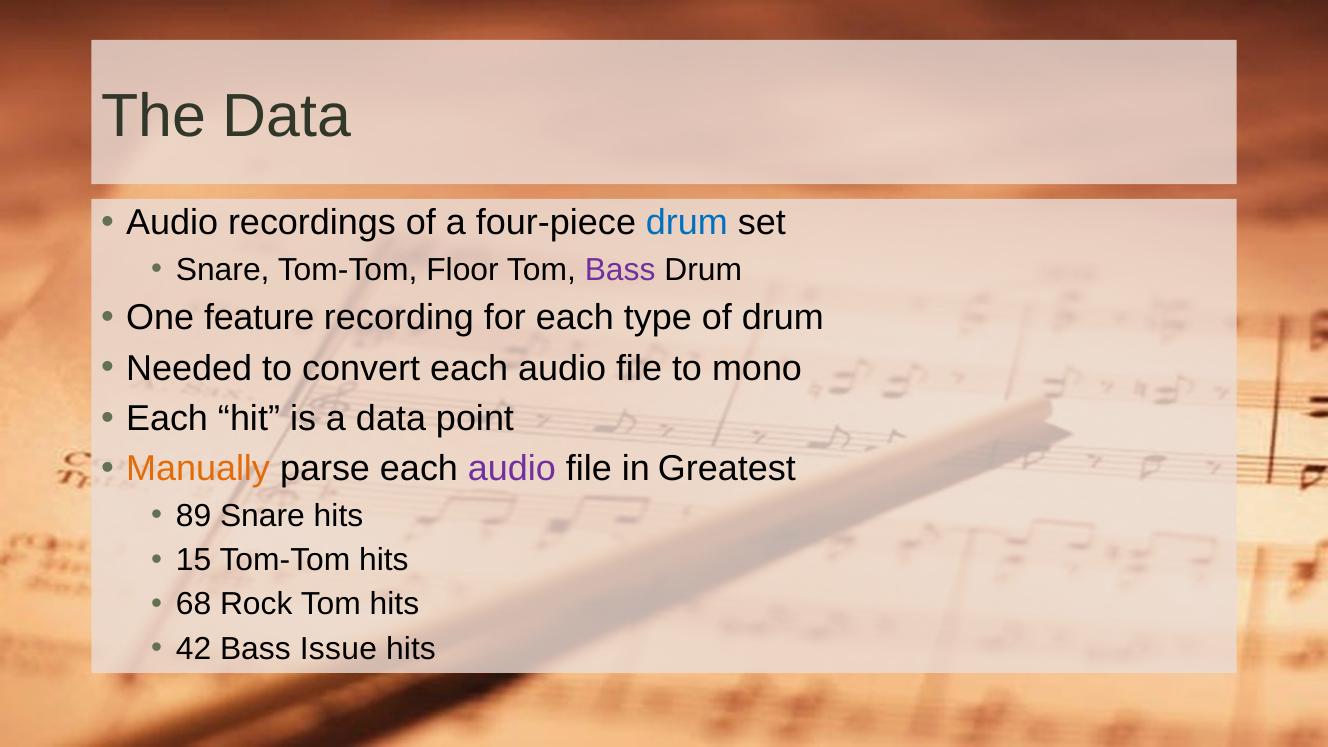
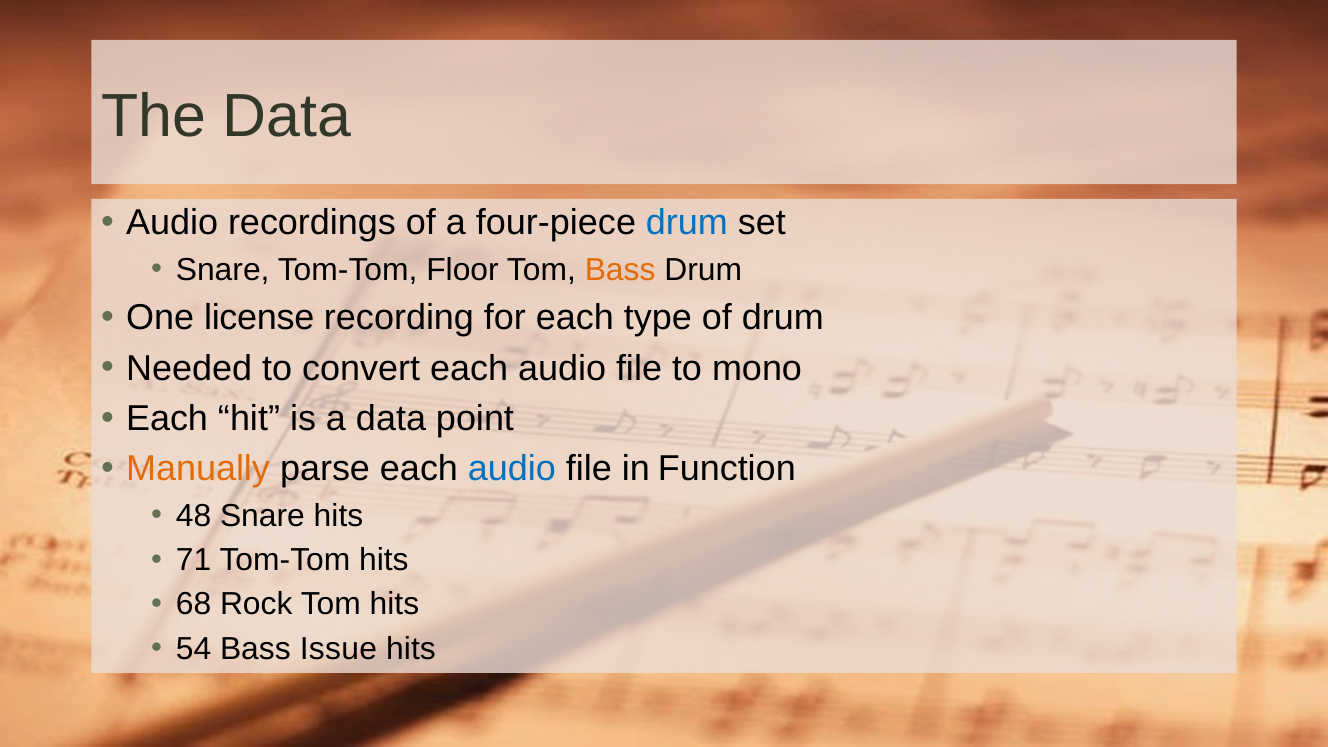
Bass colour: purple -> orange (620, 270)
feature: feature -> license (259, 318)
audio colour: purple -> blue (512, 469)
Greatest: Greatest -> Function (727, 469)
89: 89 -> 48 (194, 516)
15: 15 -> 71 (194, 560)
42: 42 -> 54 (194, 649)
